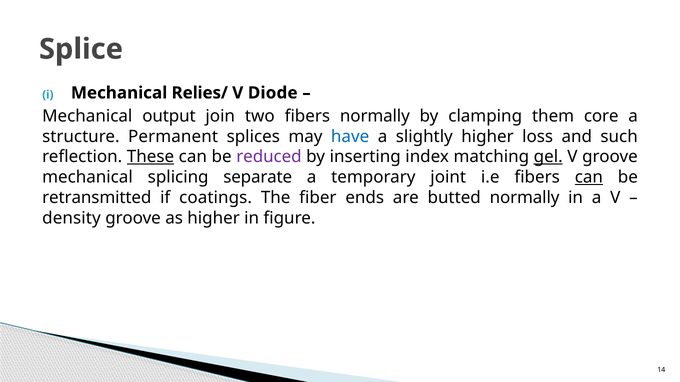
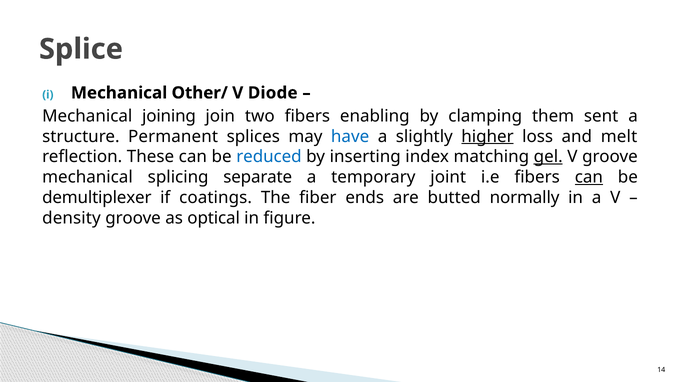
Relies/: Relies/ -> Other/ (200, 93)
output: output -> joining (169, 116)
fibers normally: normally -> enabling (375, 116)
core: core -> sent (601, 116)
higher underline: none -> present (487, 137)
such: such -> melt (619, 137)
These underline: present -> none (150, 157)
reduced colour: purple -> blue (269, 157)
retransmitted: retransmitted -> demultiplexer (97, 198)
as higher: higher -> optical (214, 218)
